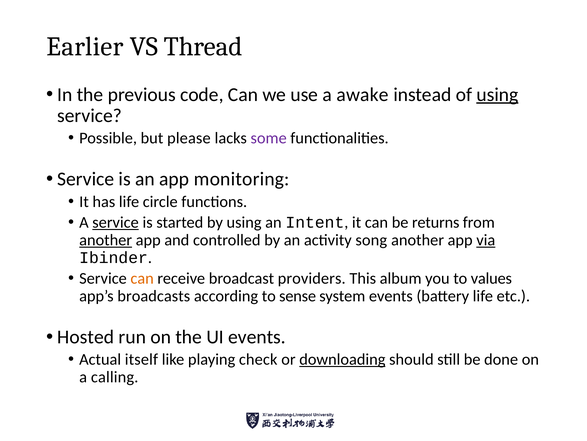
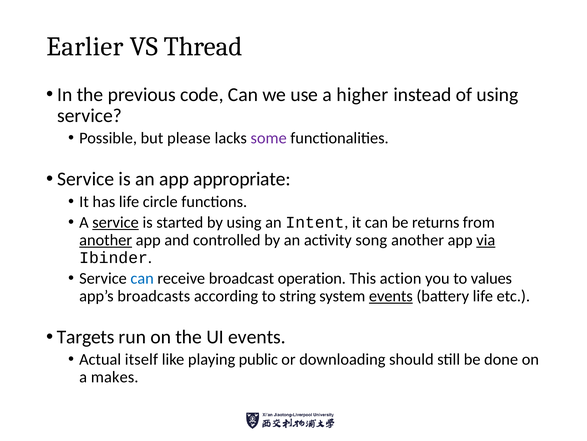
awake: awake -> higher (363, 94)
using underline: present -> none (497, 94)
monitoring: monitoring -> appropriate (242, 179)
can colour: orange -> blue (142, 278)
providers: providers -> operation (312, 278)
album: album -> action (401, 278)
sense: sense -> string (298, 296)
events underline: none -> present (391, 296)
Hosted: Hosted -> Targets (86, 336)
check: check -> public (258, 359)
downloading underline: present -> none (342, 359)
calling: calling -> makes (115, 377)
